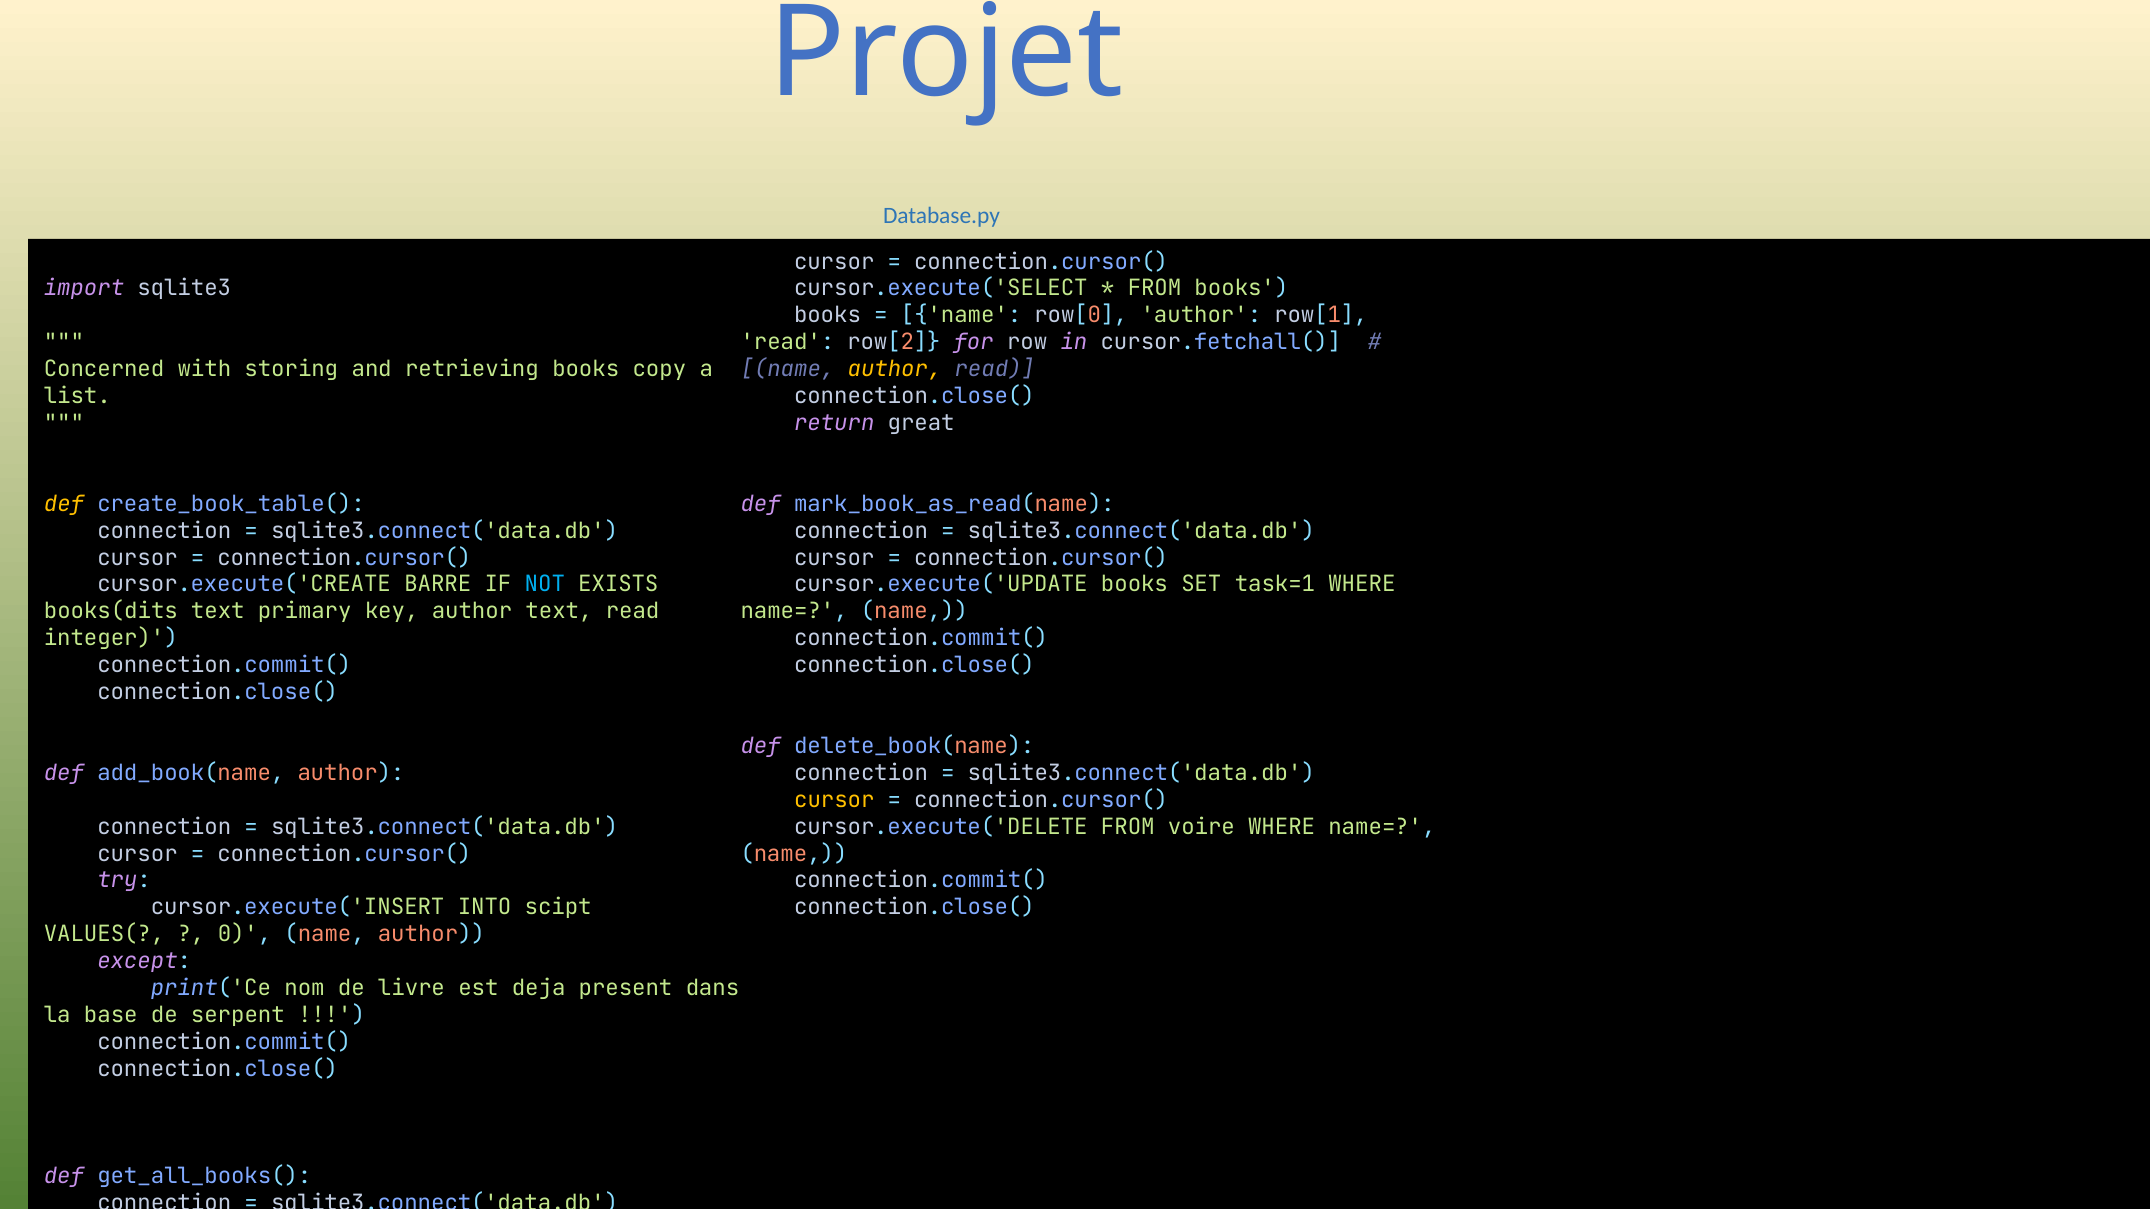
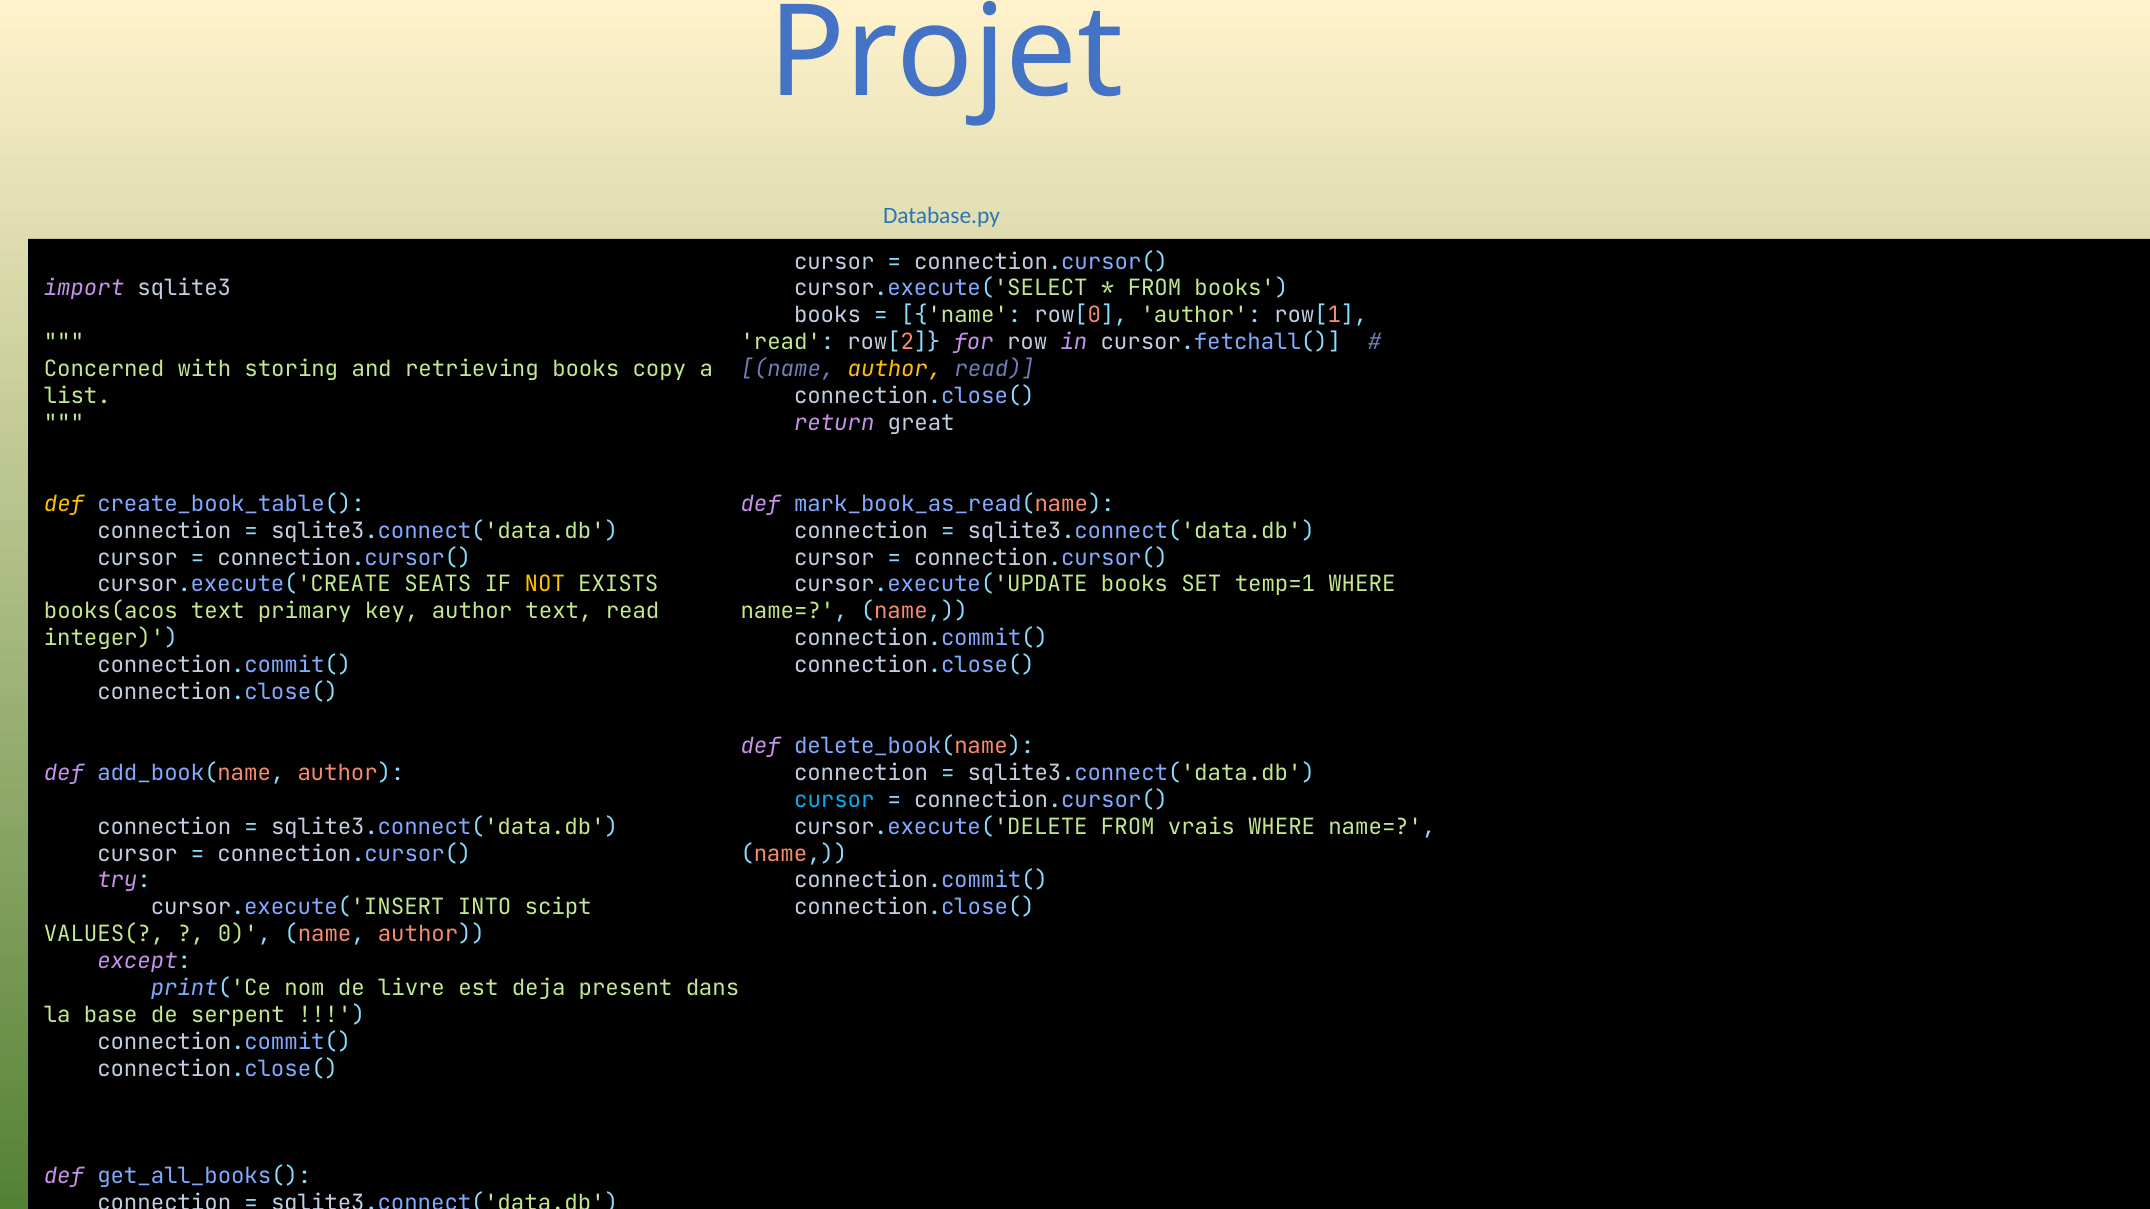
BARRE: BARRE -> SEATS (438, 585)
NOT colour: light blue -> yellow (545, 585)
task=1: task=1 -> temp=1 (1275, 585)
books(dits: books(dits -> books(acos (111, 612)
cursor colour: yellow -> light blue (834, 800)
voire: voire -> vrais (1201, 827)
